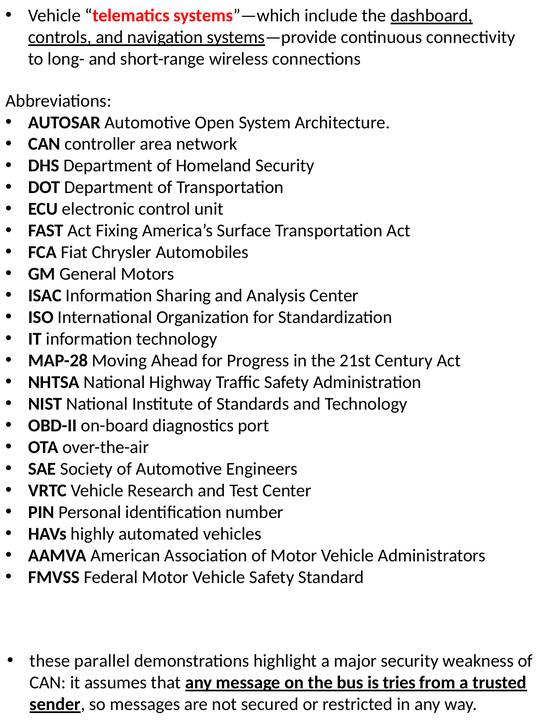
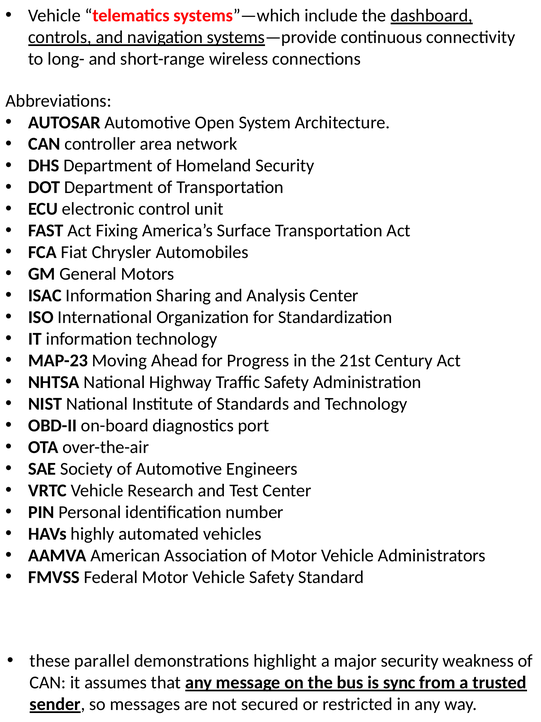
MAP-28: MAP-28 -> MAP-23 (58, 360)
tries: tries -> sync (399, 682)
